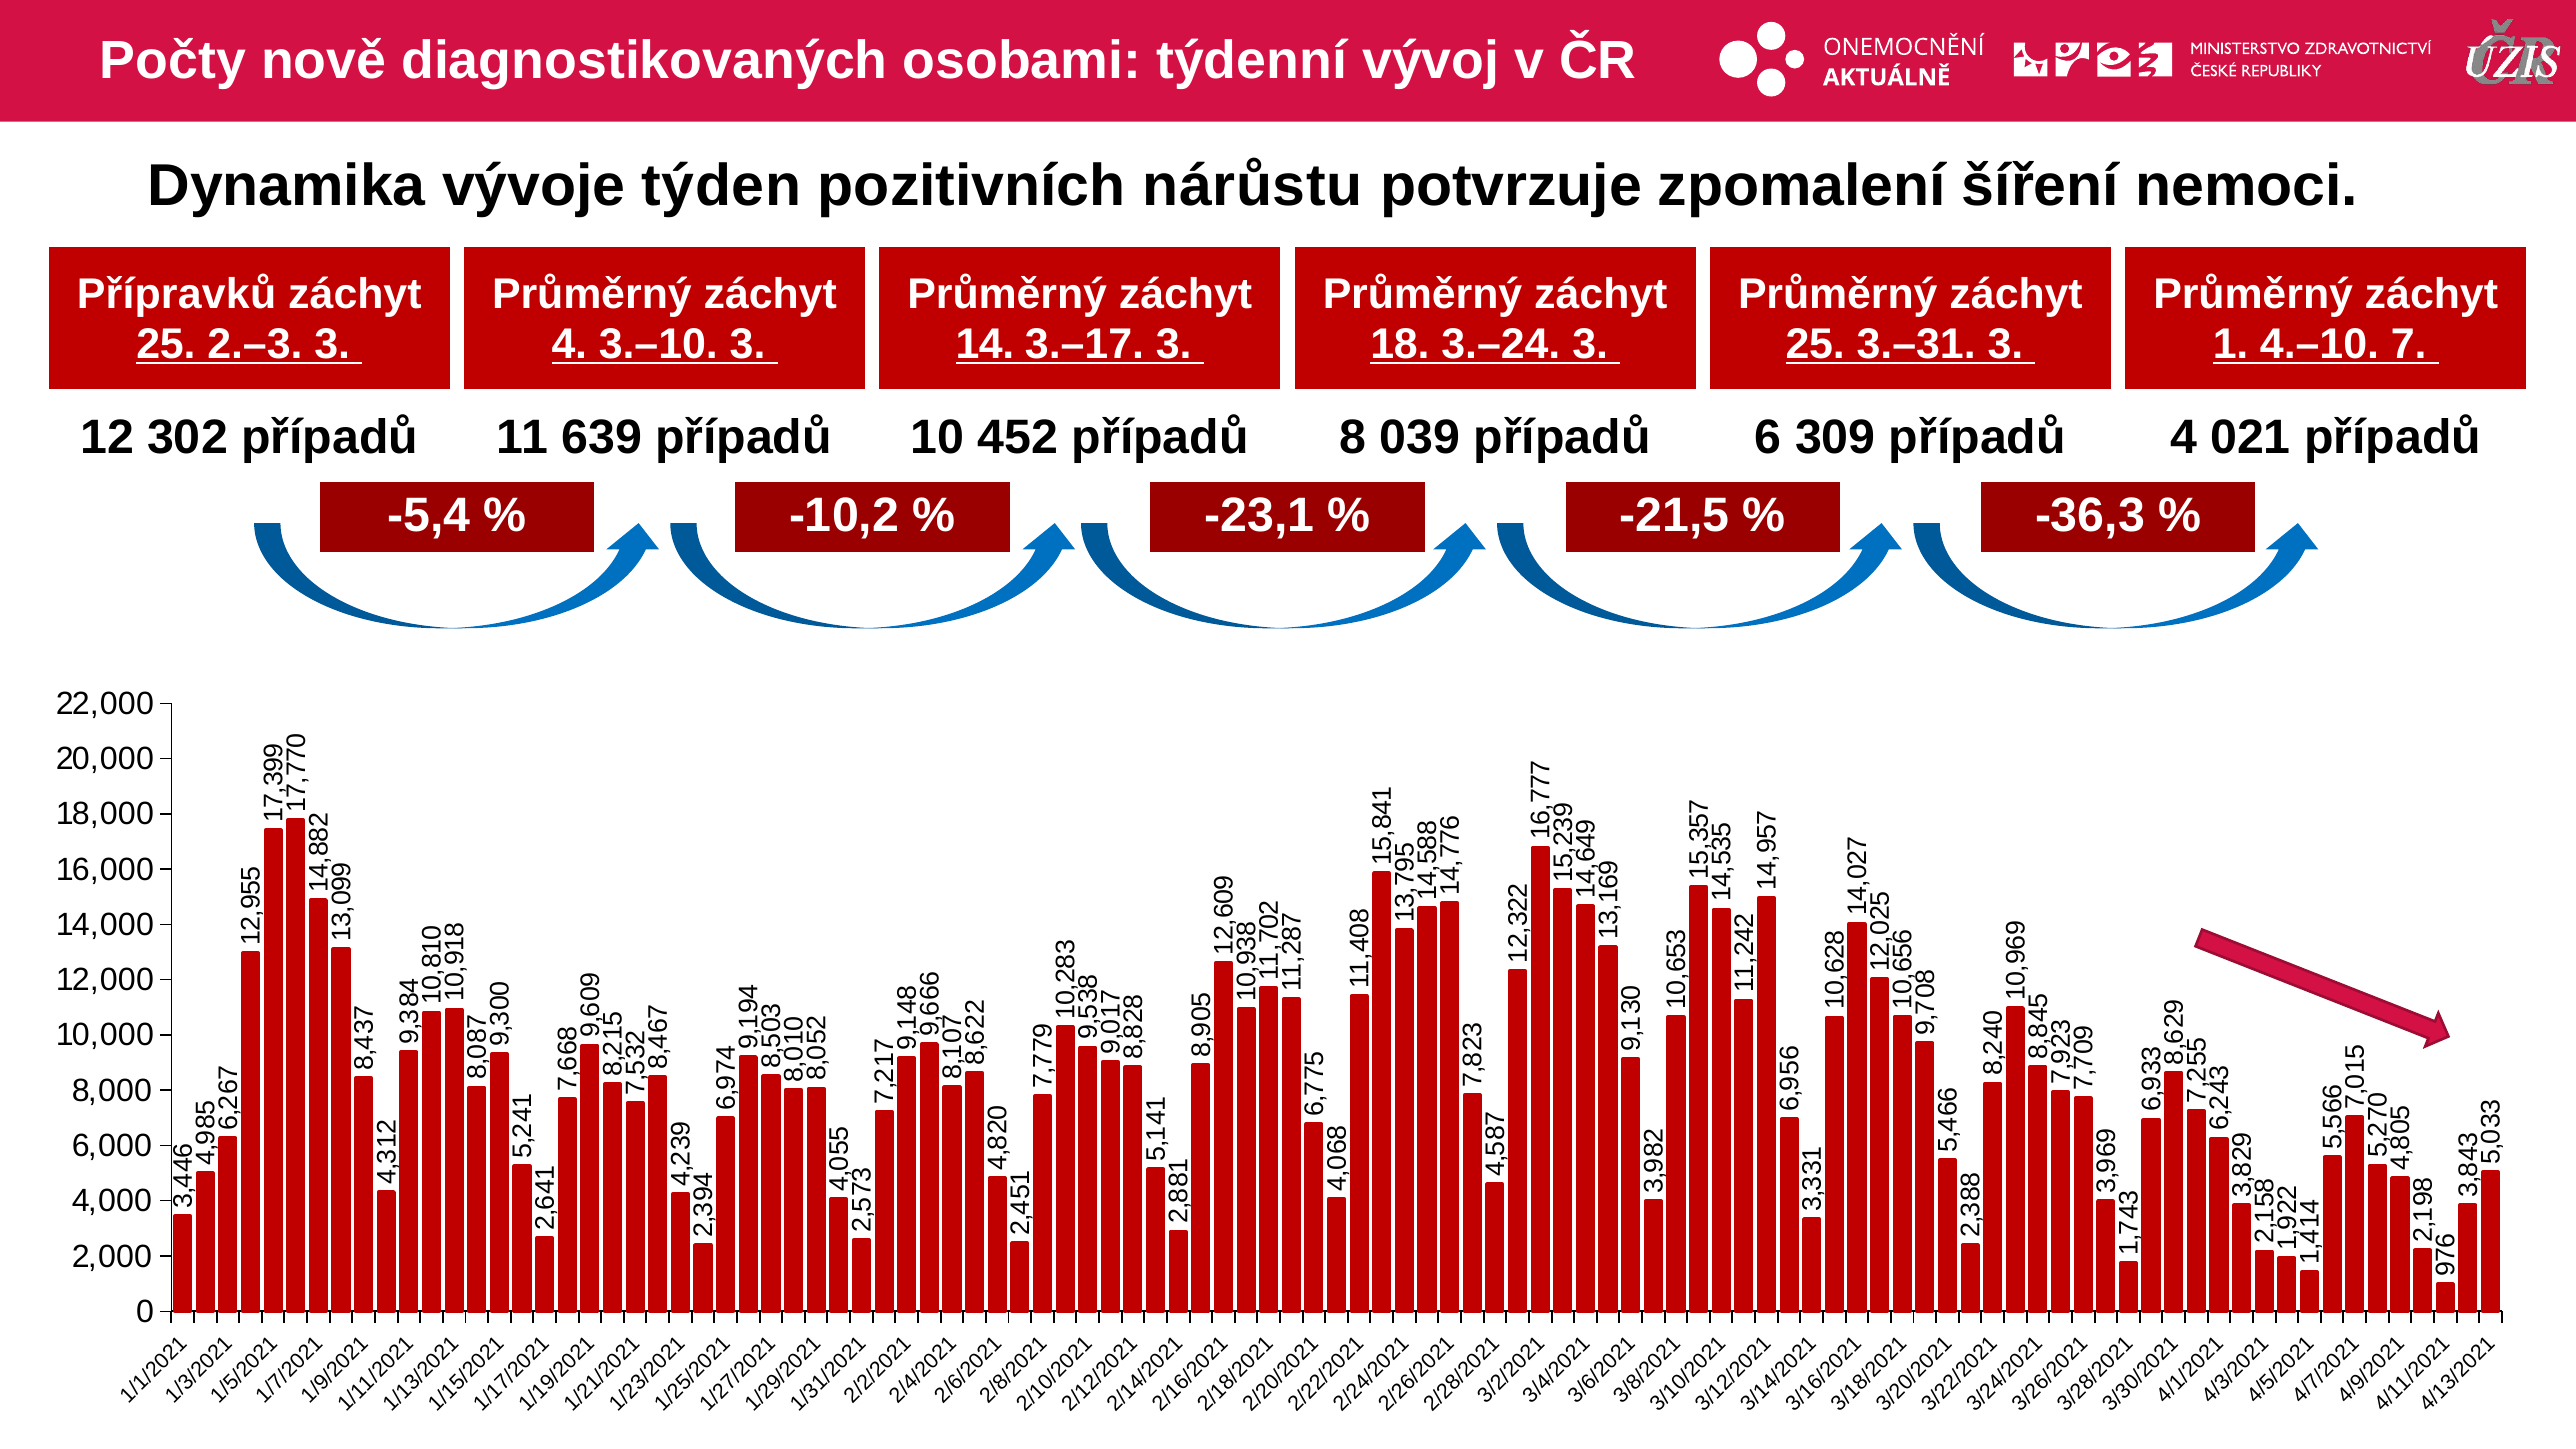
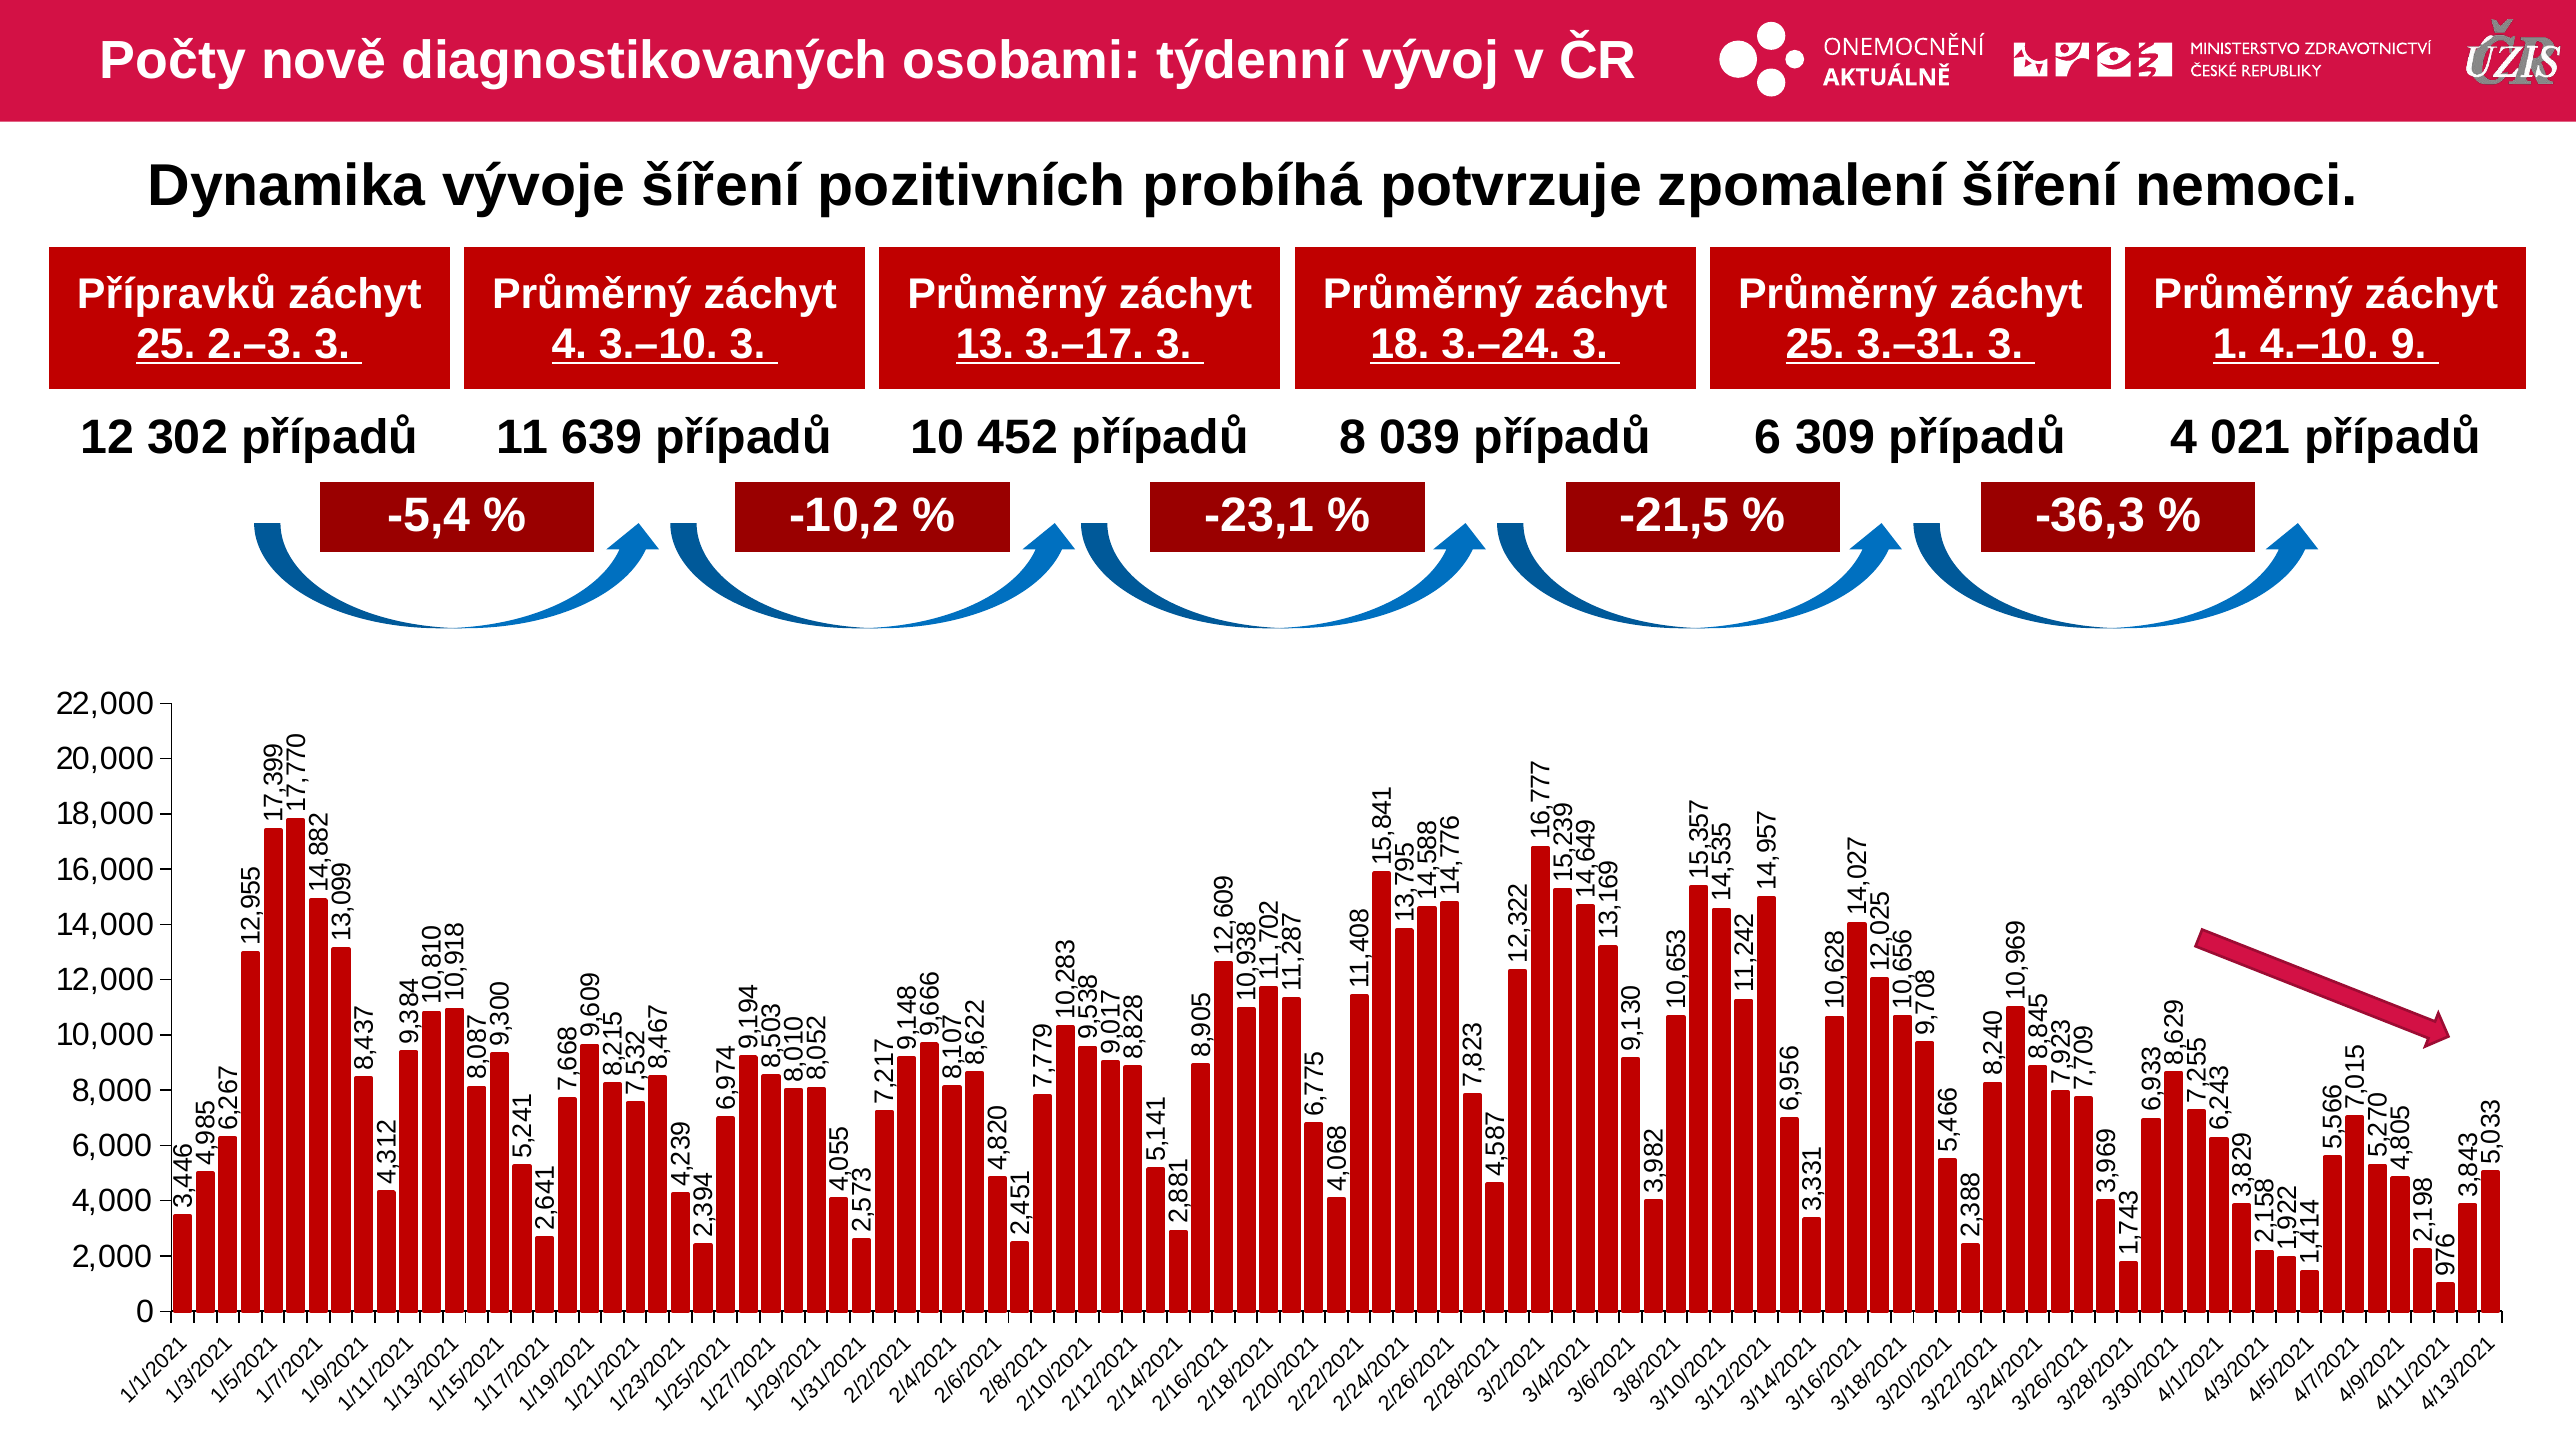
vývoje týden: týden -> šíření (721, 186)
nárůstu: nárůstu -> probíhá (1252, 186)
14: 14 -> 13 (985, 344)
4.–10 7: 7 -> 9 (2409, 344)
